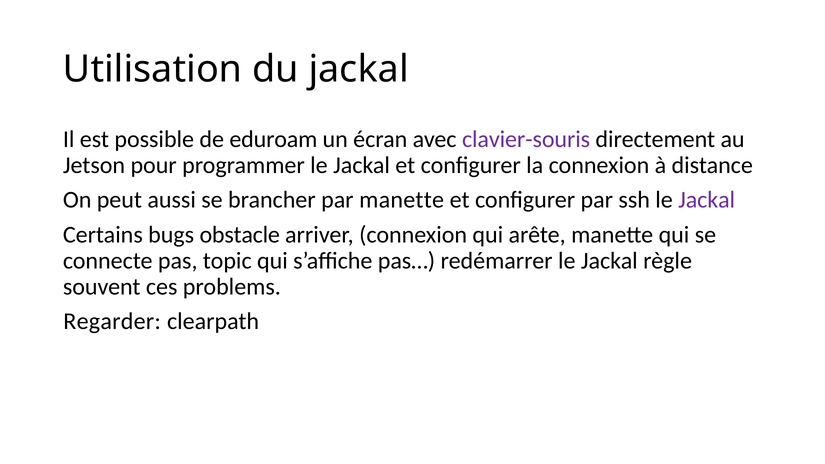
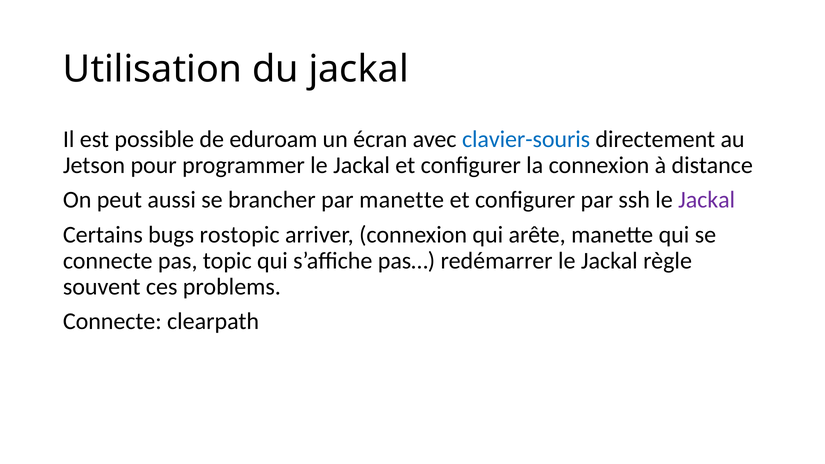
clavier-souris colour: purple -> blue (526, 139)
obstacle: obstacle -> rostopic (240, 235)
Regarder: Regarder -> Connecte (112, 321)
